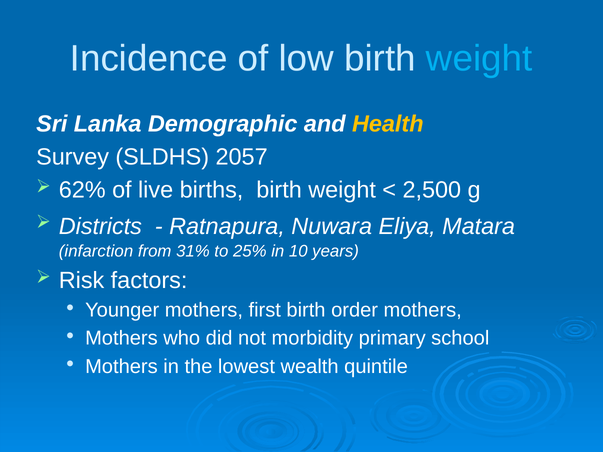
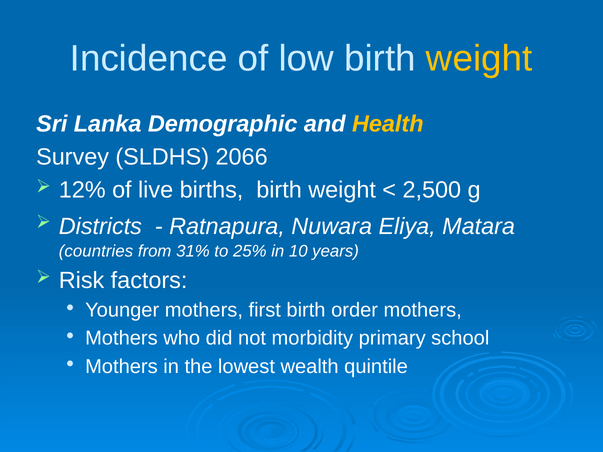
weight colour: light blue -> yellow (479, 58)
2057: 2057 -> 2066 (242, 157)
62%: 62% -> 12% (82, 190)
infarction: infarction -> countries (96, 251)
